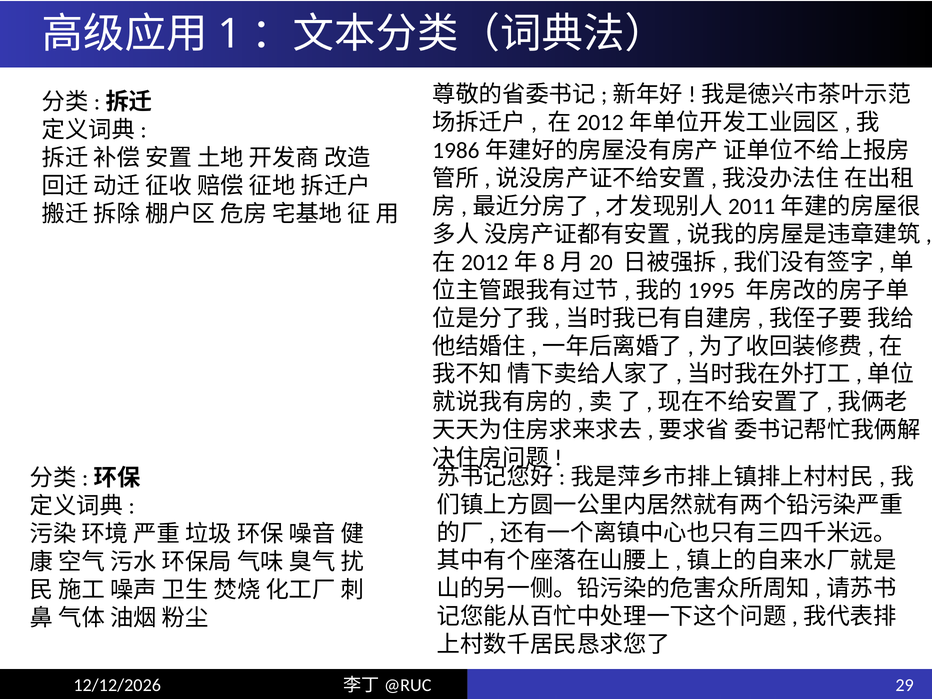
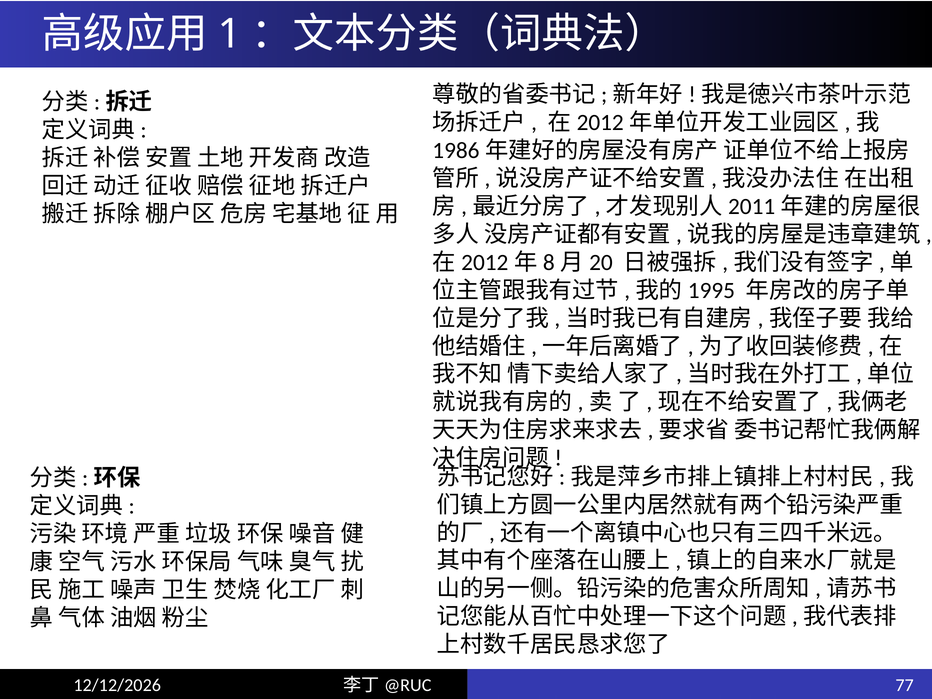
29: 29 -> 77 (905, 685)
